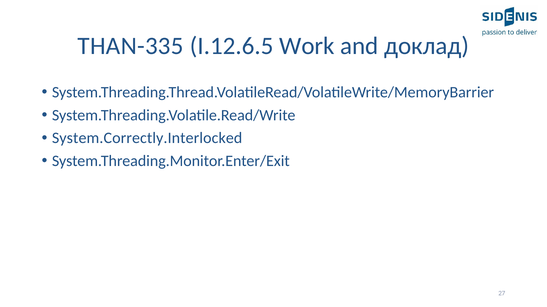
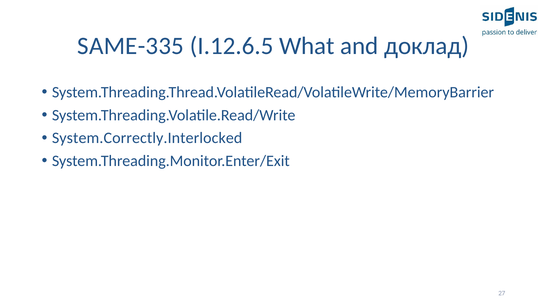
THAN-335: THAN-335 -> SAME-335 (131, 46)
Work: Work -> What (307, 46)
